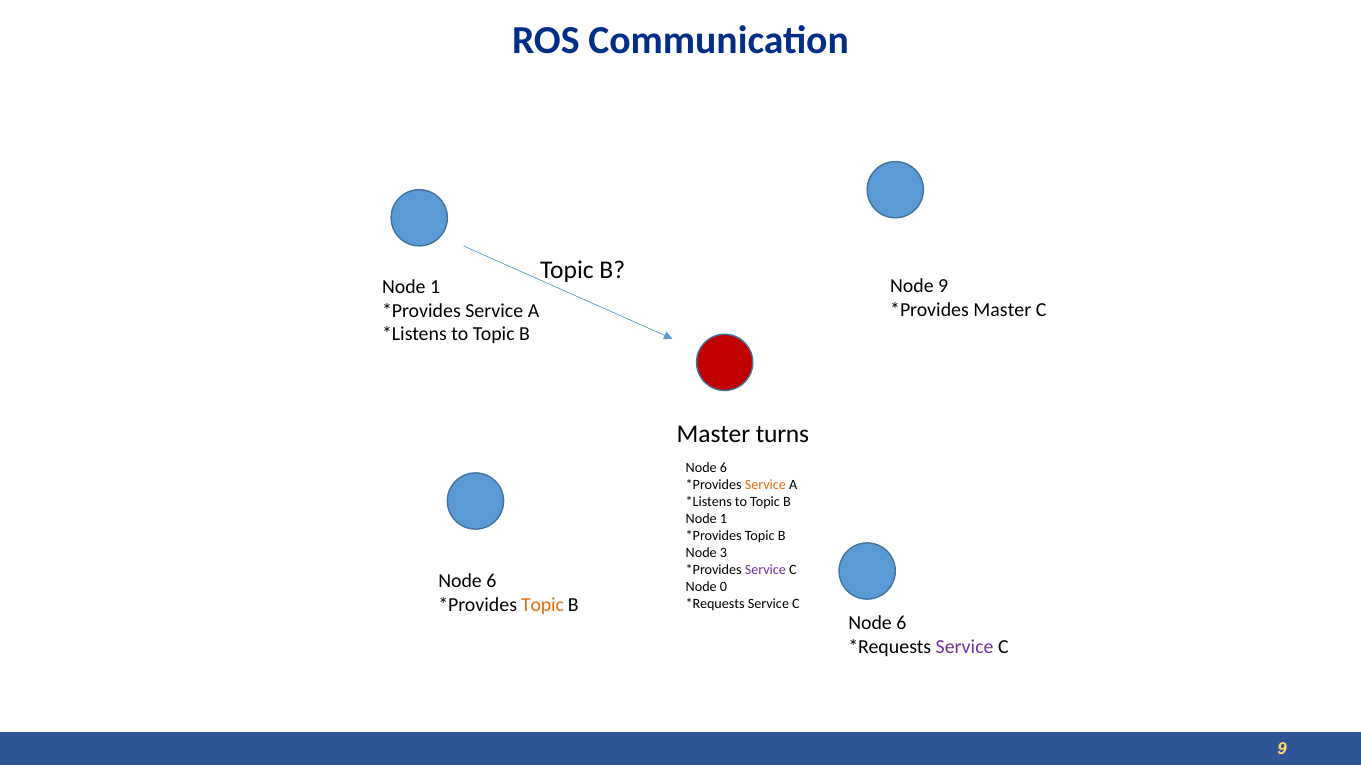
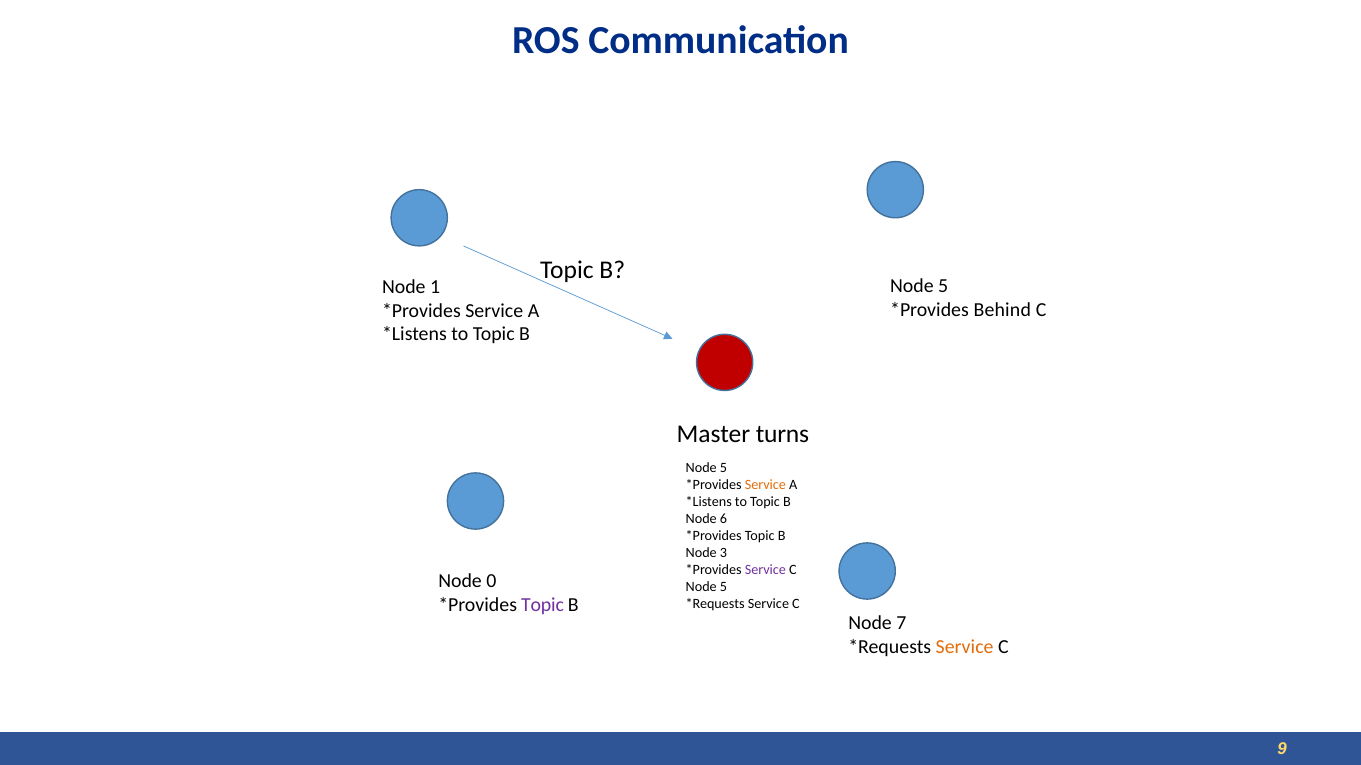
9: 9 -> 5 (943, 287)
Master: Master -> Behind (1002, 310)
6: 6 -> 5 (724, 468)
1: 1 -> 6 (724, 519)
6: 6 -> 0 (491, 581)
0: 0 -> 5 (724, 587)
Topic colour: orange -> purple (543, 605)
6: 6 -> 7 (901, 623)
Service colour: purple -> orange (965, 647)
